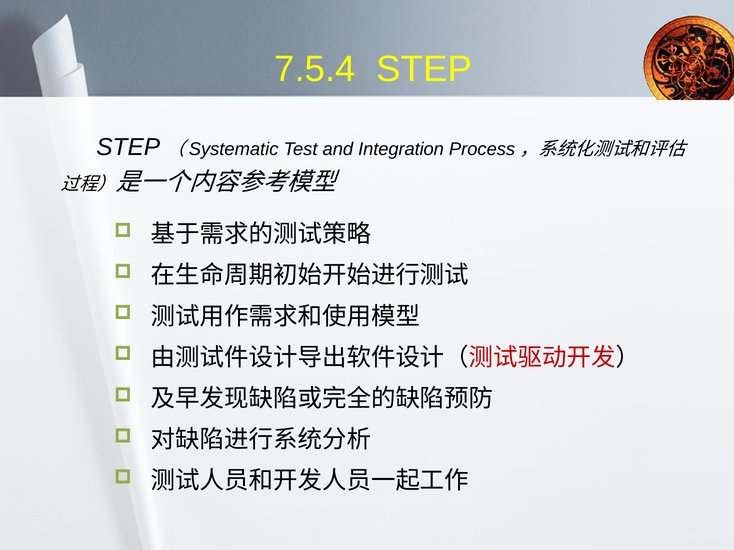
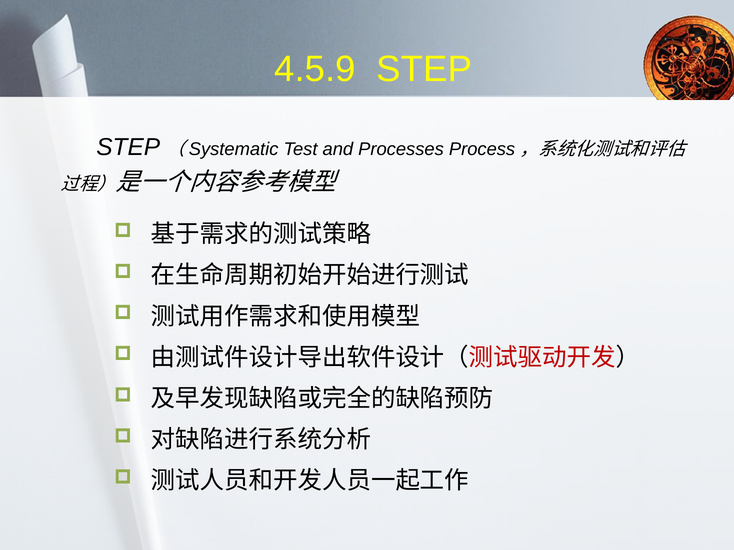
7.5.4: 7.5.4 -> 4.5.9 (315, 69)
Integration: Integration -> Processes (401, 149)
